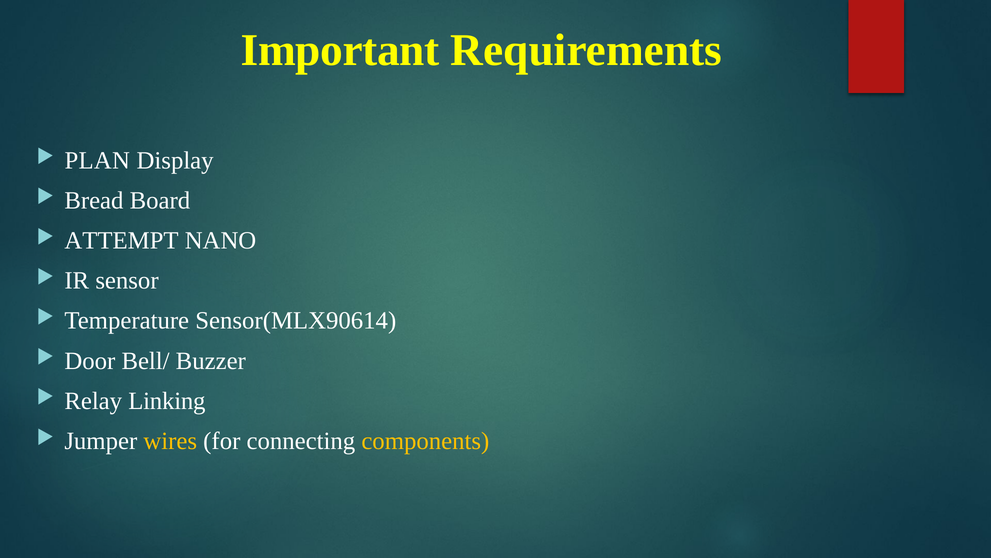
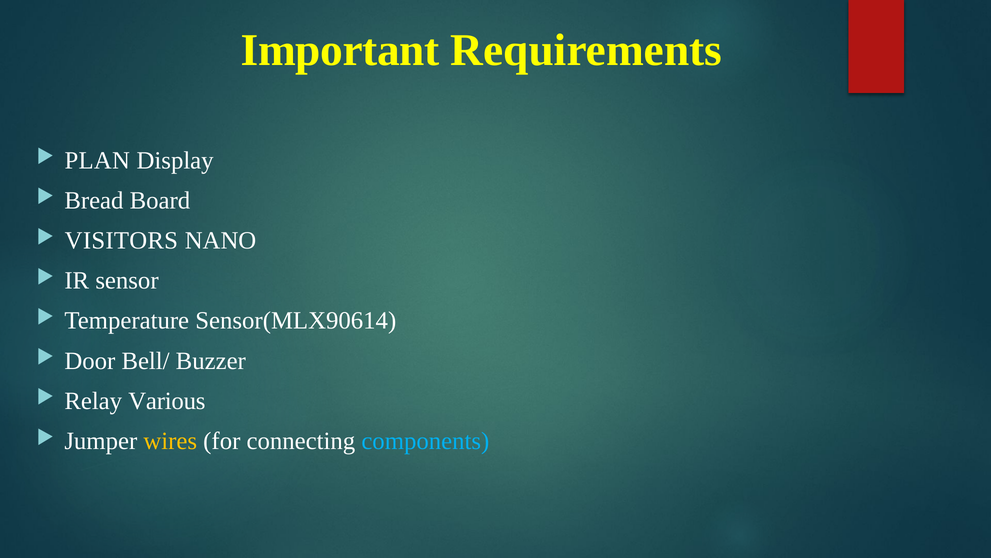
ATTEMPT: ATTEMPT -> VISITORS (121, 240)
Linking: Linking -> Various (167, 401)
components colour: yellow -> light blue (425, 441)
